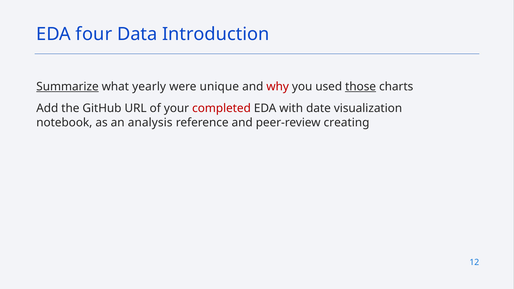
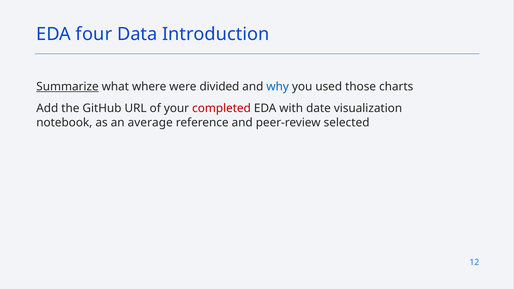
yearly: yearly -> where (149, 87)
unique: unique -> divided (219, 87)
why colour: red -> blue (278, 87)
those underline: present -> none (361, 87)
analysis: analysis -> average (150, 123)
creating: creating -> selected (347, 123)
